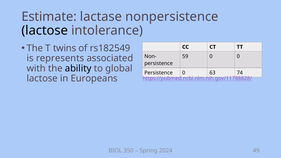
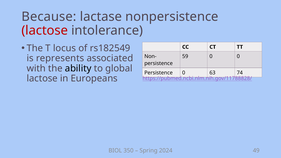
Estimate: Estimate -> Because (49, 17)
lactose colour: black -> red (45, 31)
twins: twins -> locus (65, 48)
